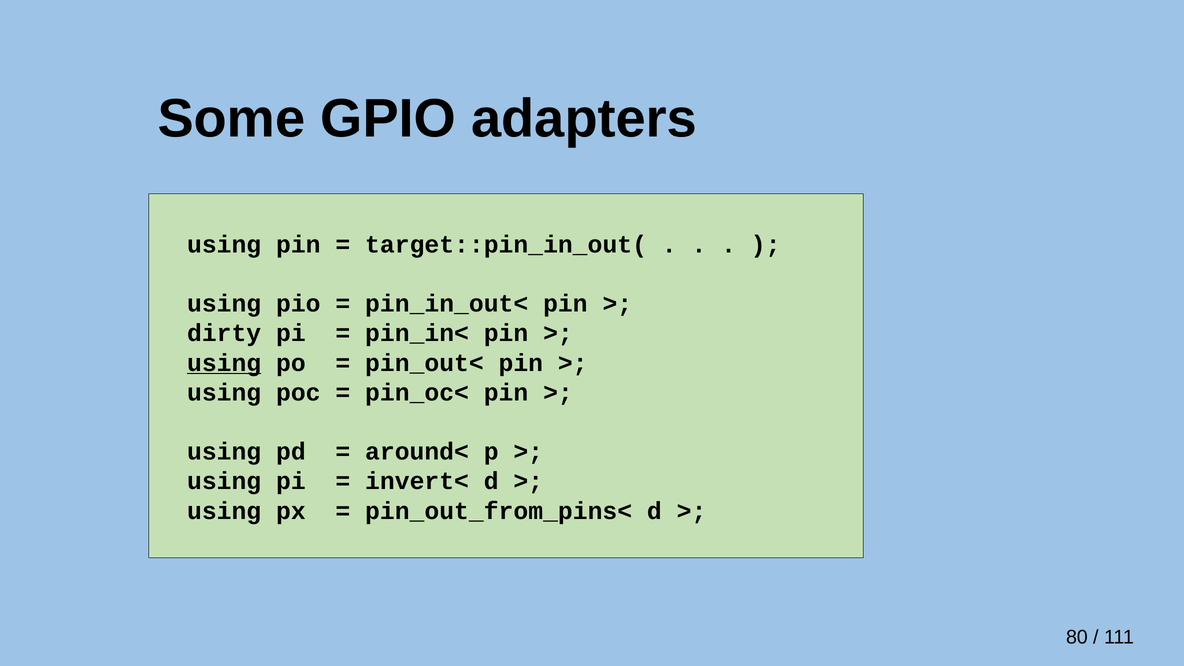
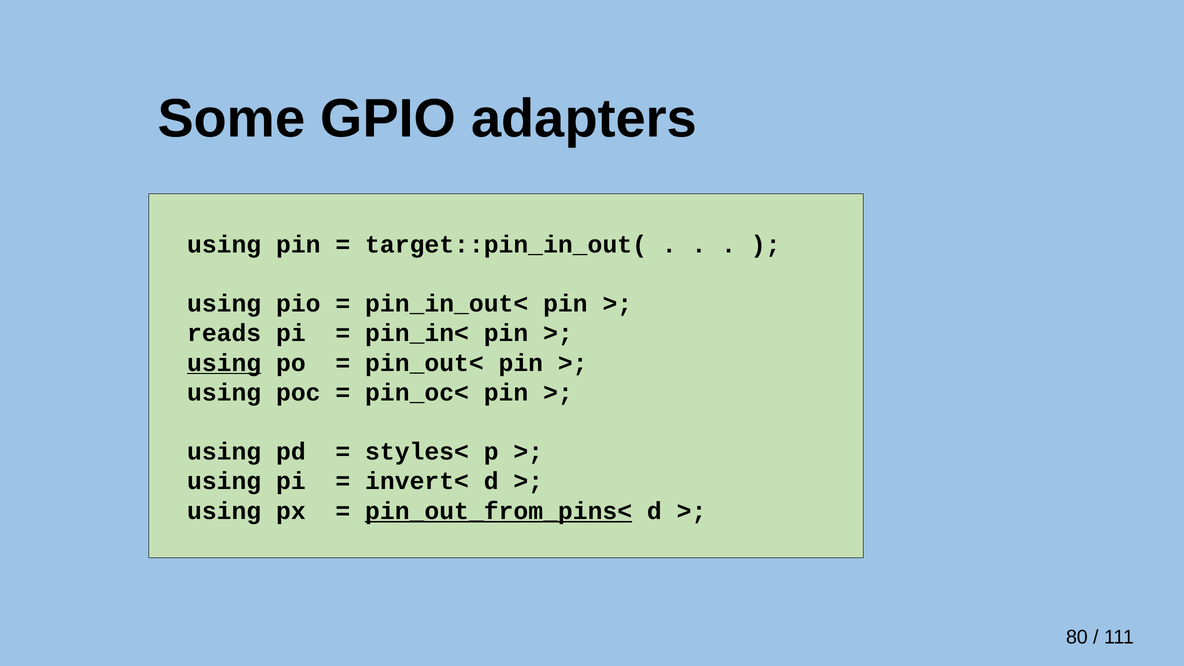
dirty: dirty -> reads (224, 333)
around<: around< -> styles< (417, 452)
pin_out_from_pins< underline: none -> present (499, 511)
